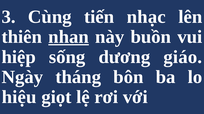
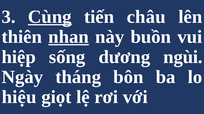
Cùng underline: none -> present (50, 17)
nhạc: nhạc -> châu (146, 17)
giáo: giáo -> ngùi (183, 57)
